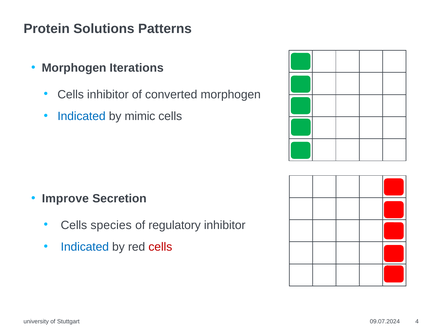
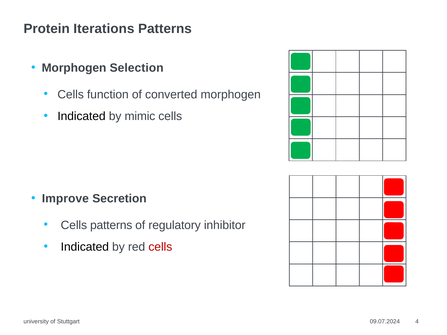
Solutions: Solutions -> Iterations (104, 29)
Iterations: Iterations -> Selection (137, 68)
Cells inhibitor: inhibitor -> function (108, 94)
Indicated colour: blue -> black (81, 116)
Cells species: species -> patterns (111, 225)
Indicated colour: blue -> black (85, 247)
